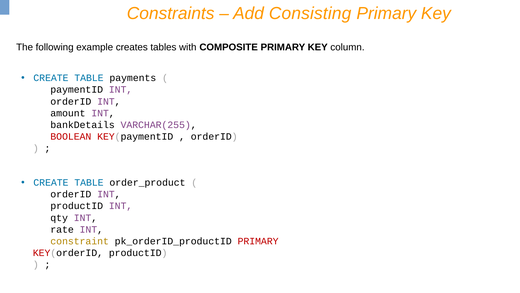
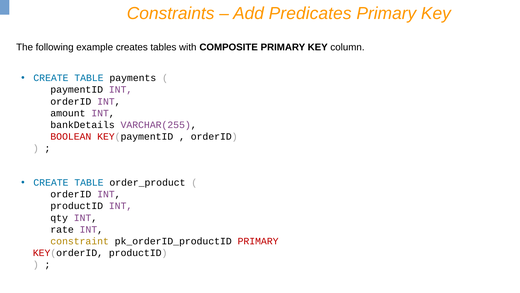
Consisting: Consisting -> Predicates (310, 14)
